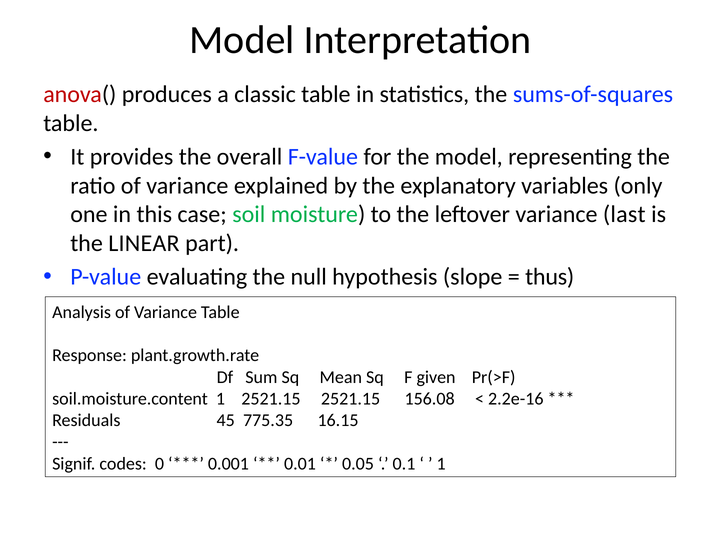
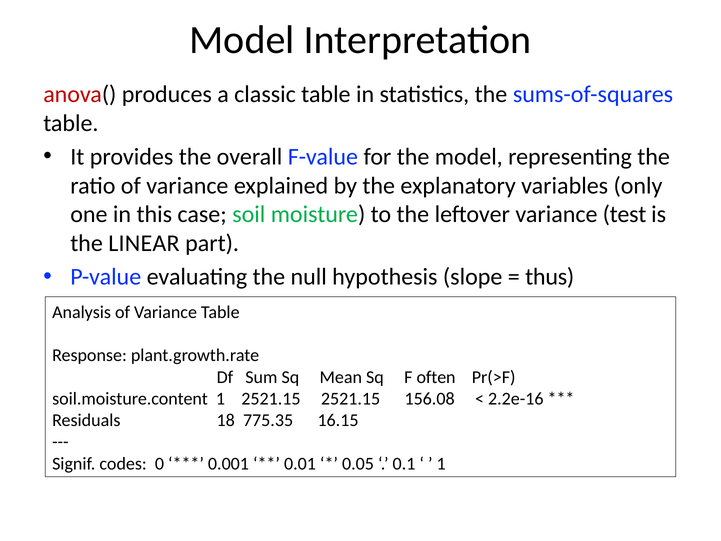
last: last -> test (625, 214)
given: given -> often (436, 377)
45: 45 -> 18 (226, 420)
